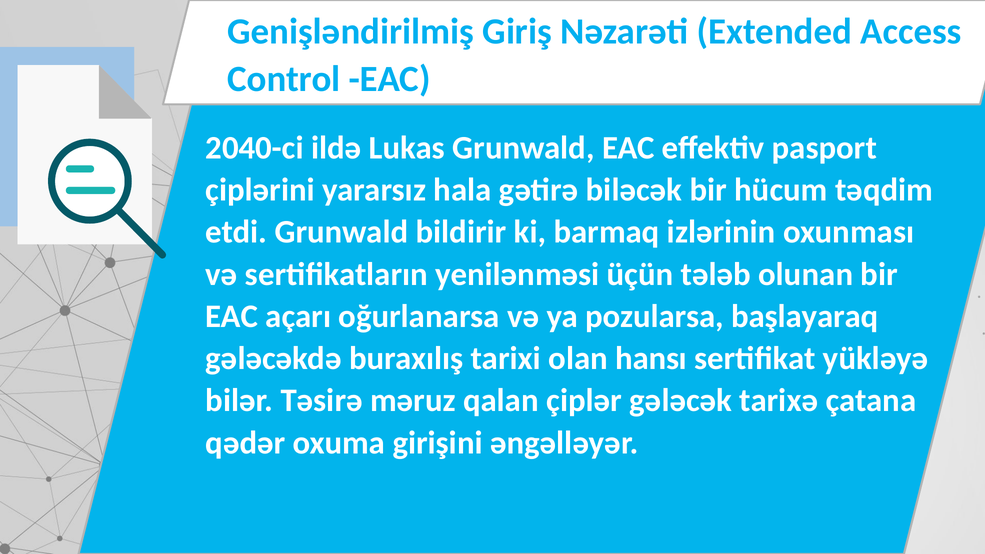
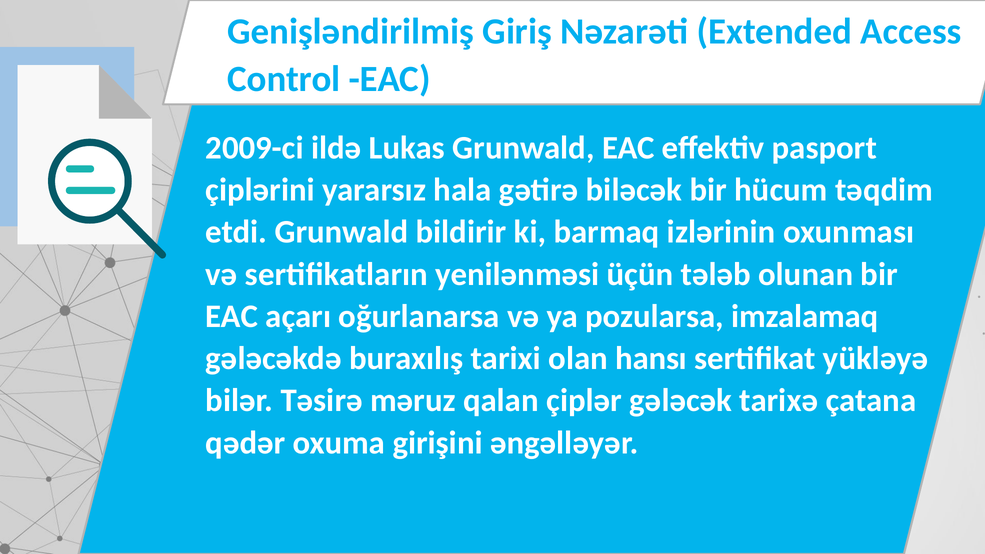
2040-ci: 2040-ci -> 2009-ci (255, 148)
başlayaraq: başlayaraq -> imzalamaq (805, 316)
